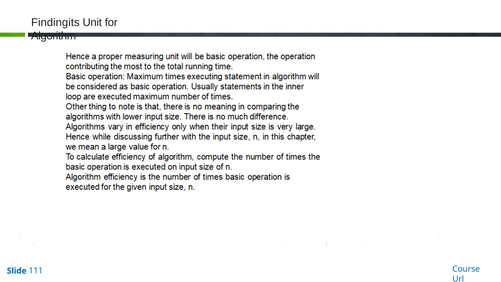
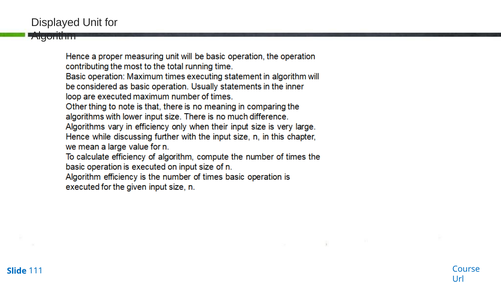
Findingits: Findingits -> Displayed (55, 23)
